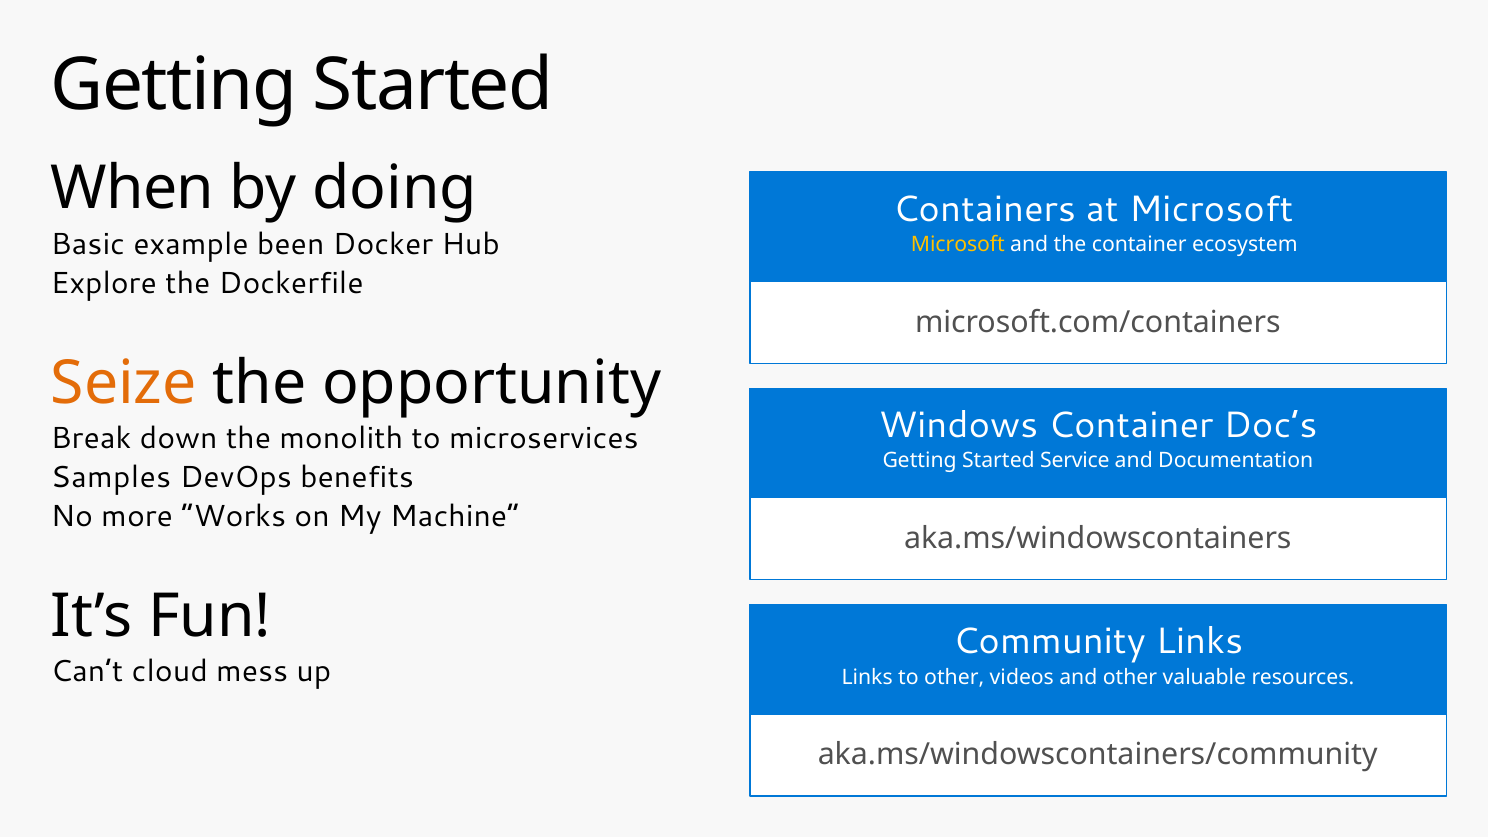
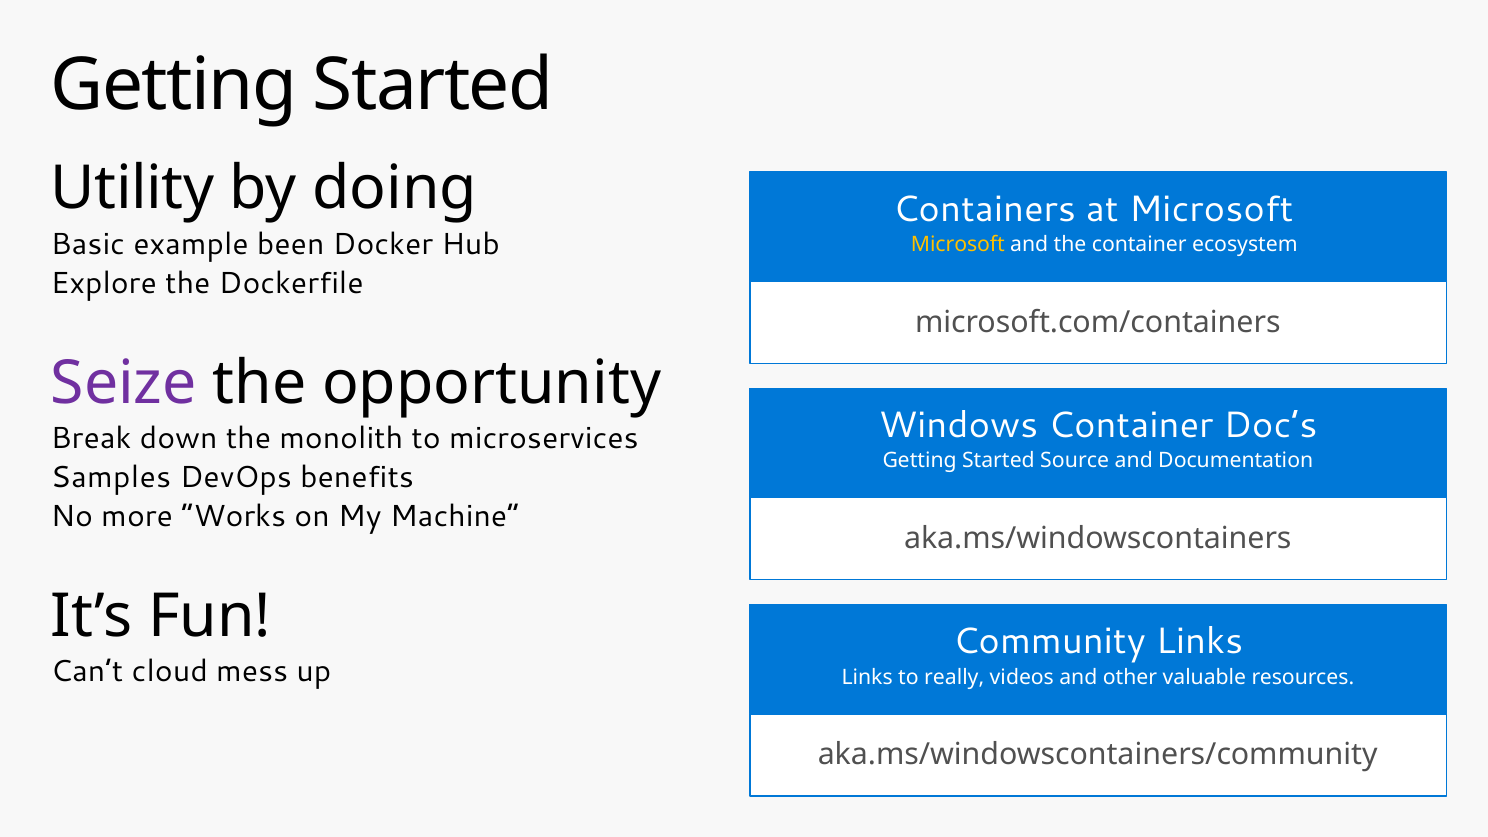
When: When -> Utility (132, 189)
Seize colour: orange -> purple (124, 383)
Service: Service -> Source (1075, 461)
to other: other -> really (954, 677)
